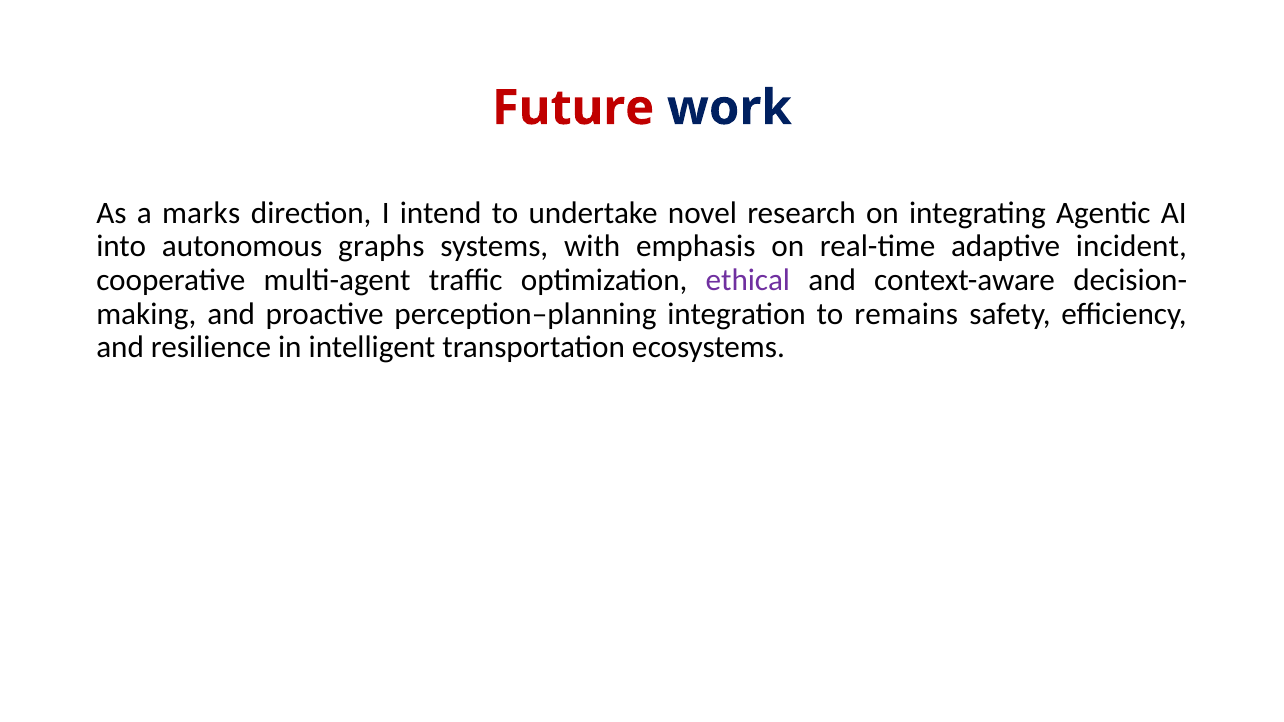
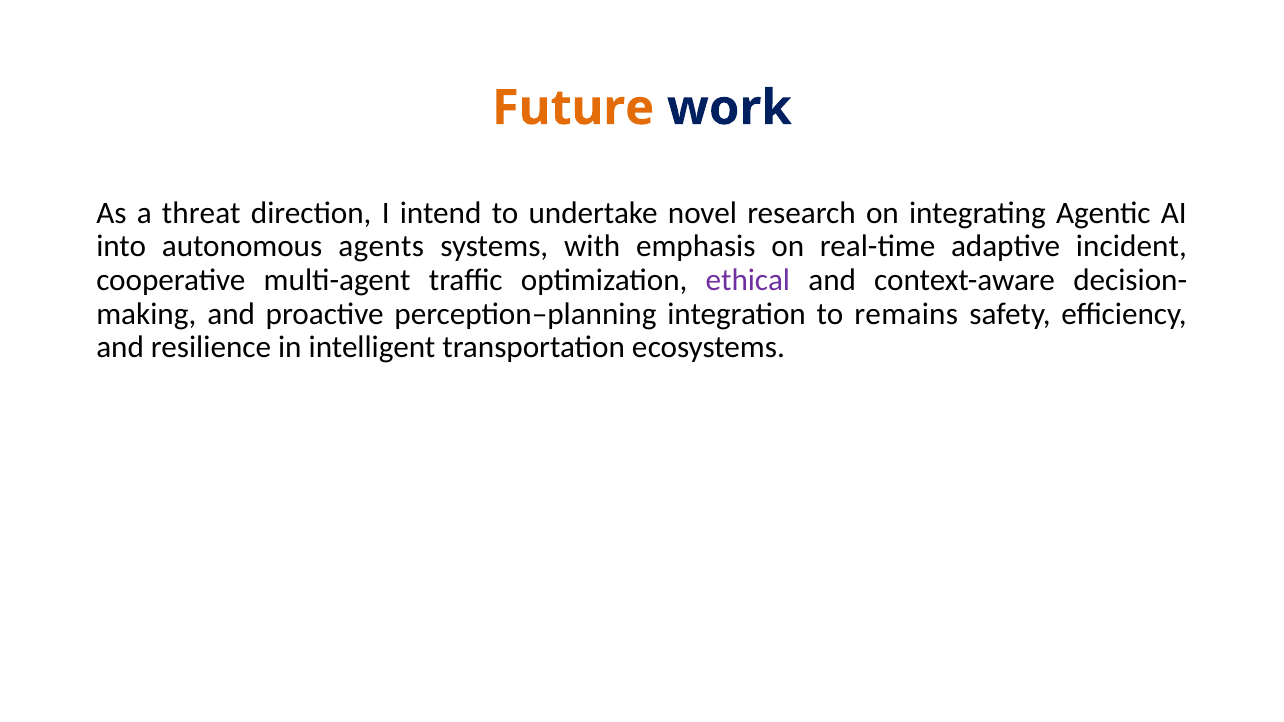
Future colour: red -> orange (573, 108)
marks: marks -> threat (201, 213)
graphs: graphs -> agents (381, 247)
